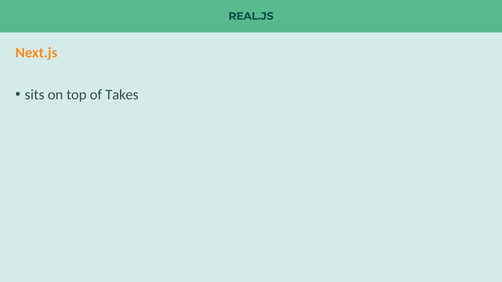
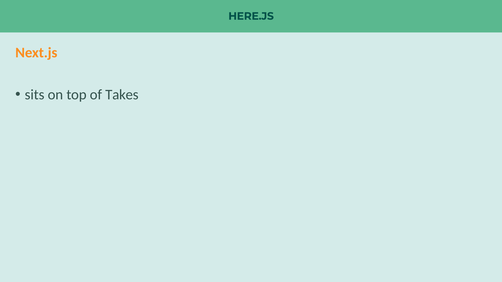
REAL.JS: REAL.JS -> HERE.JS (251, 16)
